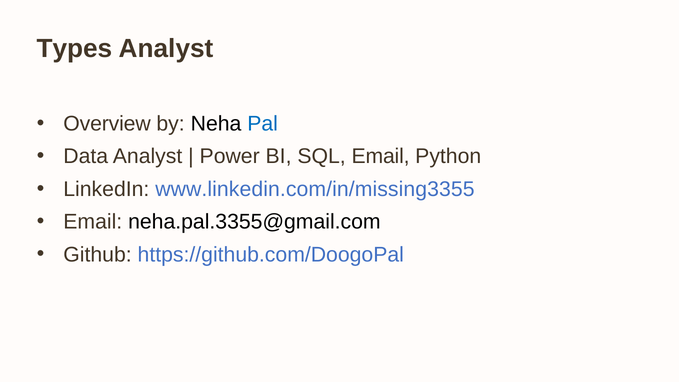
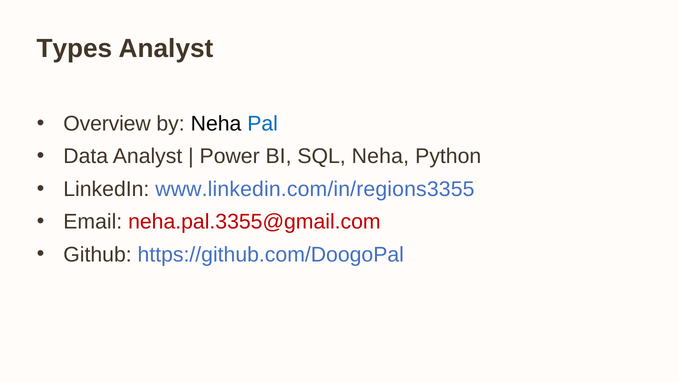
SQL Email: Email -> Neha (380, 156)
www.linkedin.com/in/missing3355: www.linkedin.com/in/missing3355 -> www.linkedin.com/in/regions3355 (315, 189)
neha.pal.3355@gmail.com colour: black -> red (254, 222)
